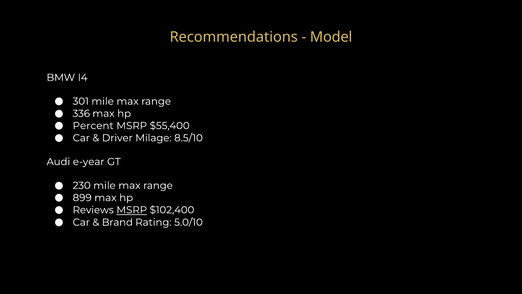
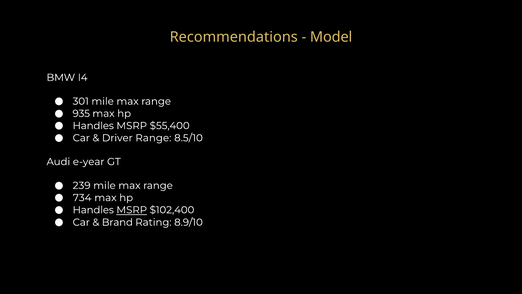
336: 336 -> 935 (81, 113)
Percent: Percent -> Handles (93, 126)
Driver Milage: Milage -> Range (153, 138)
230: 230 -> 239 (82, 185)
899: 899 -> 734 (82, 198)
Reviews: Reviews -> Handles (93, 210)
5.0/10: 5.0/10 -> 8.9/10 (188, 222)
